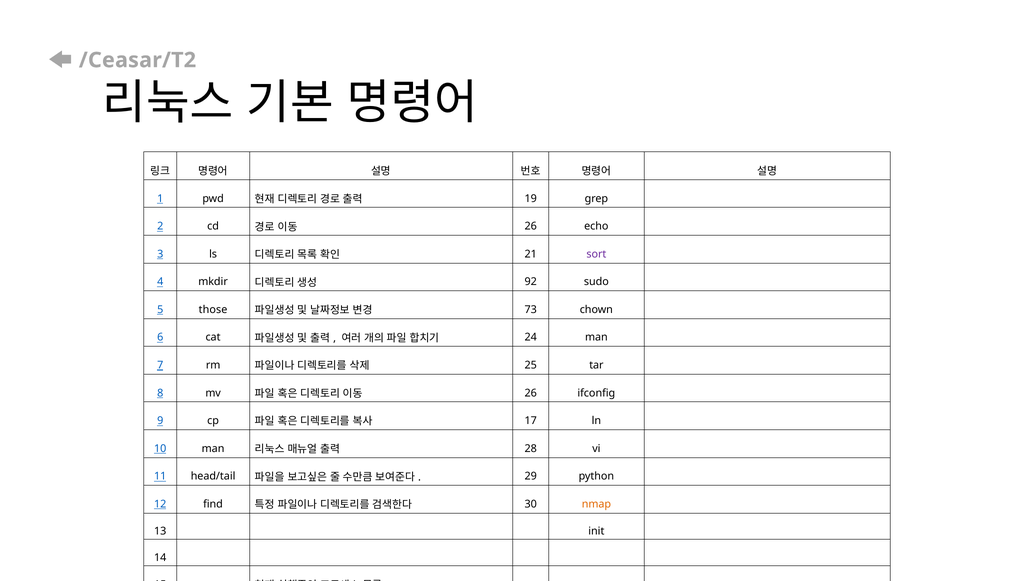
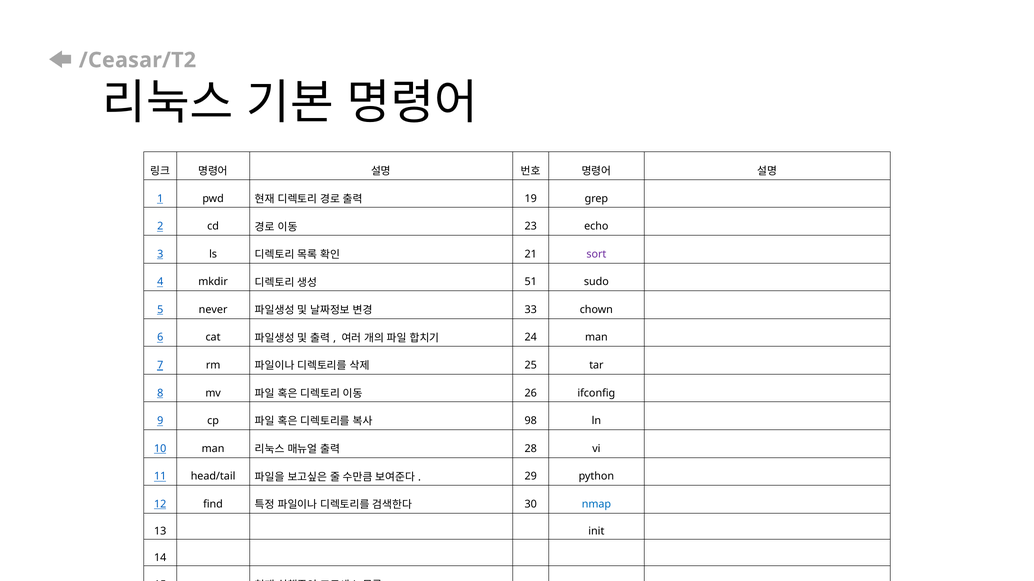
26: 26 -> 23 (531, 226)
92: 92 -> 51 (531, 282)
those: those -> never (213, 310)
73: 73 -> 33 (531, 310)
17: 17 -> 98 (531, 421)
nmap colour: orange -> blue (596, 505)
